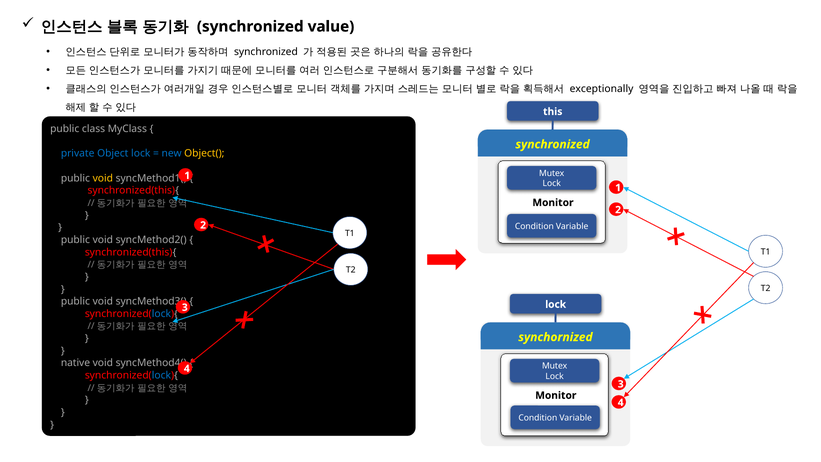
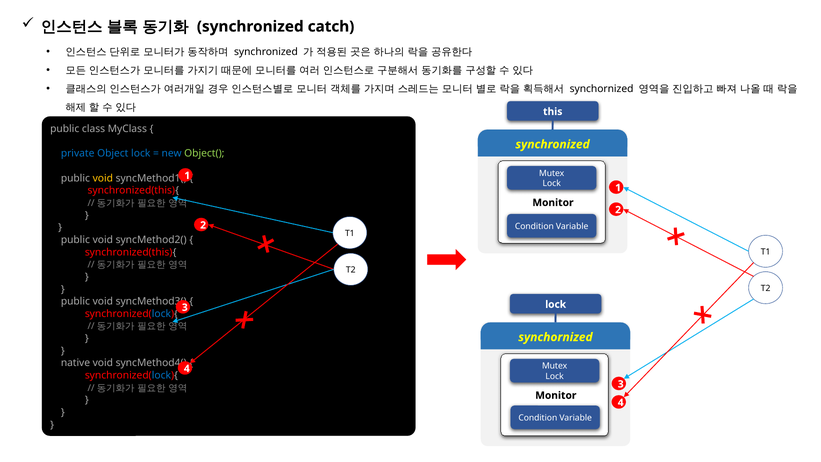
value: value -> catch (331, 27)
exceptionally: exceptionally -> synchornized (602, 89)
Object( colour: yellow -> light green (204, 154)
